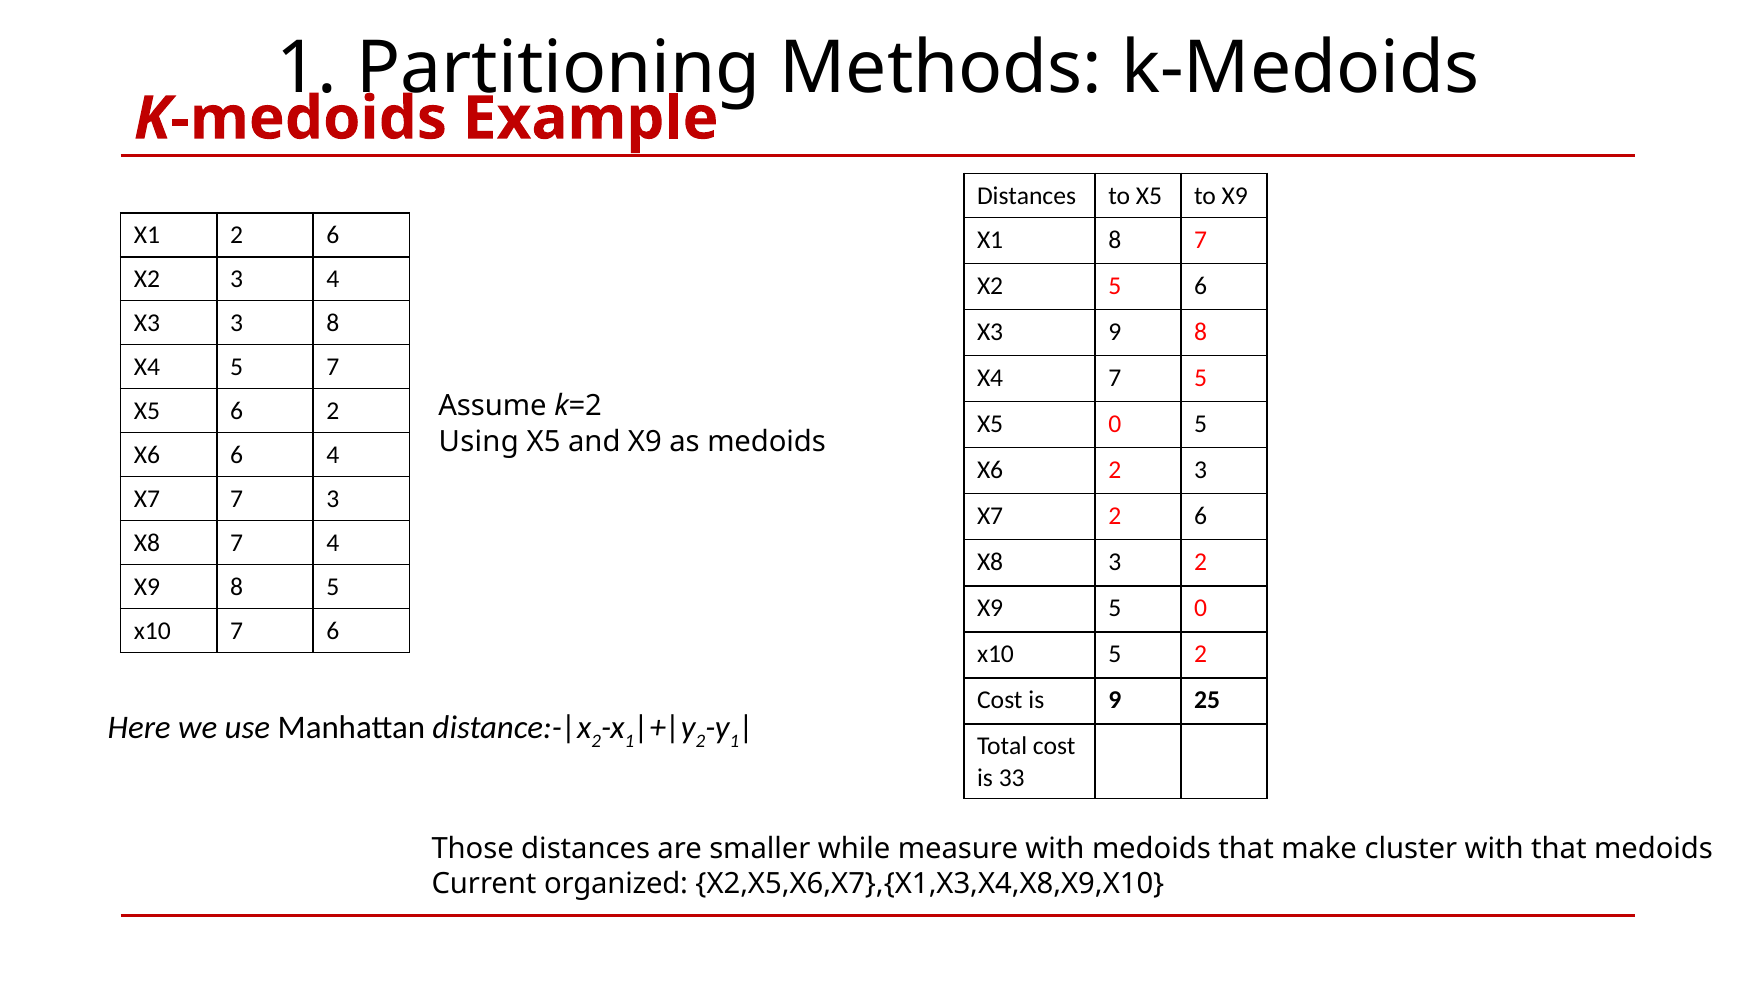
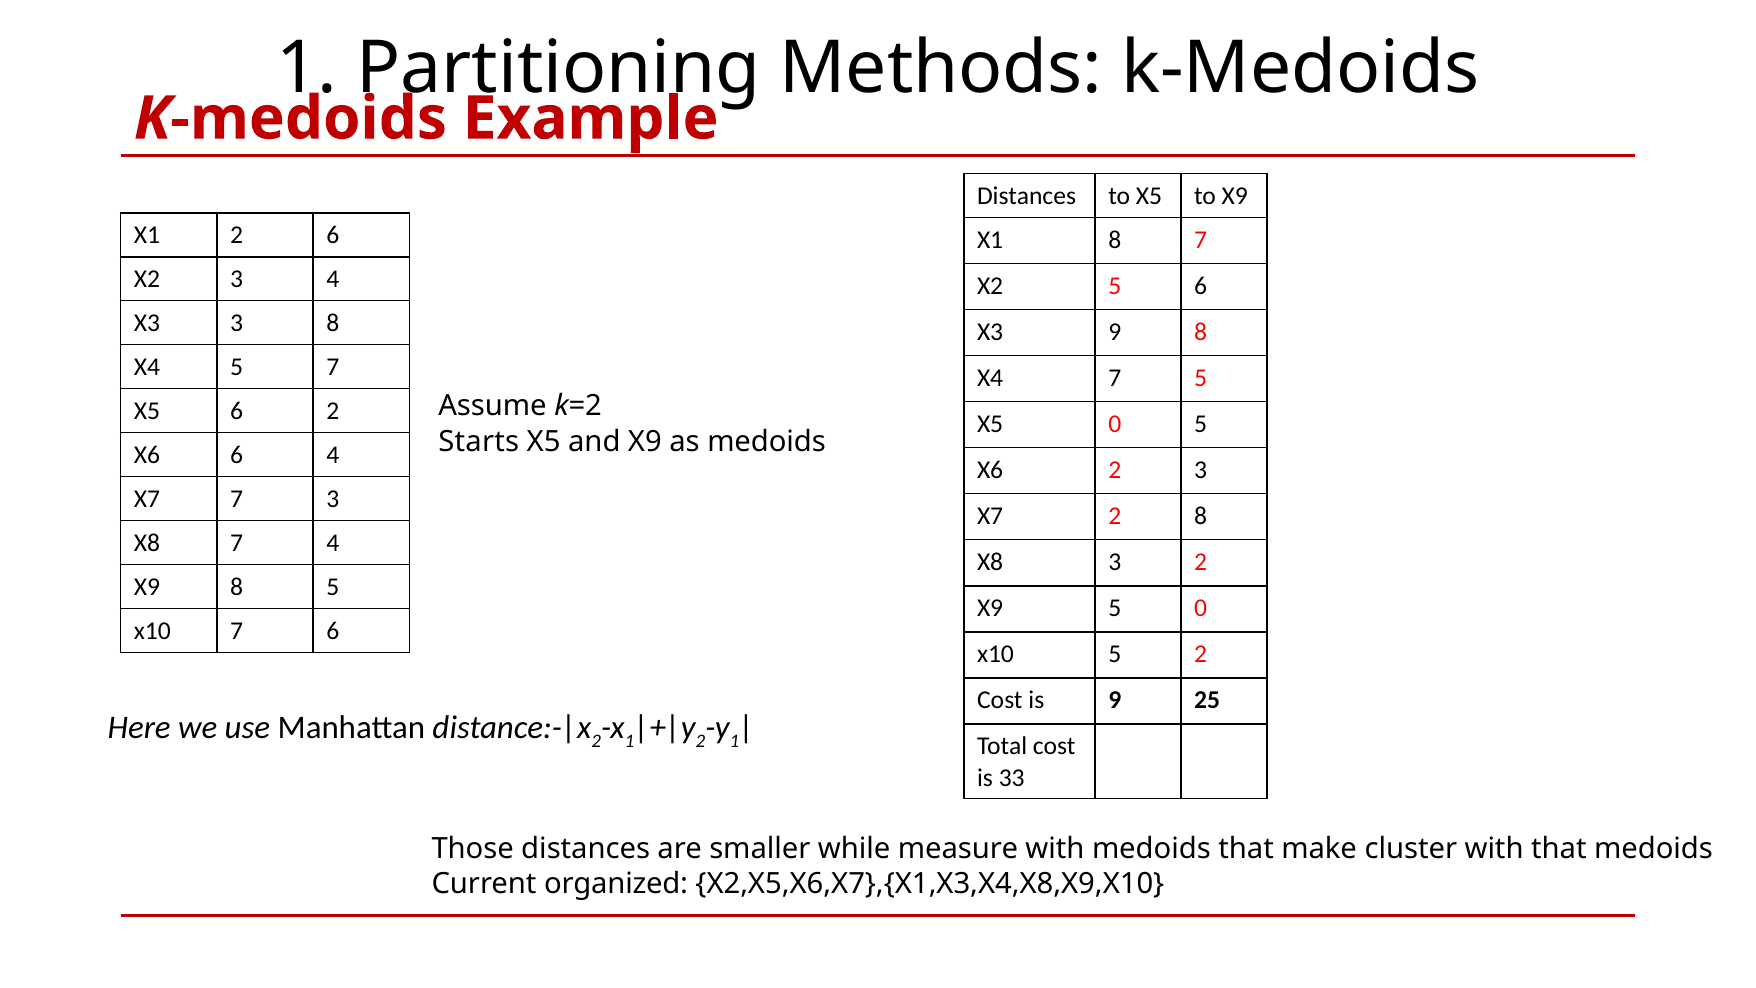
Using: Using -> Starts (479, 441)
X7 2 6: 6 -> 8 (1201, 516)
